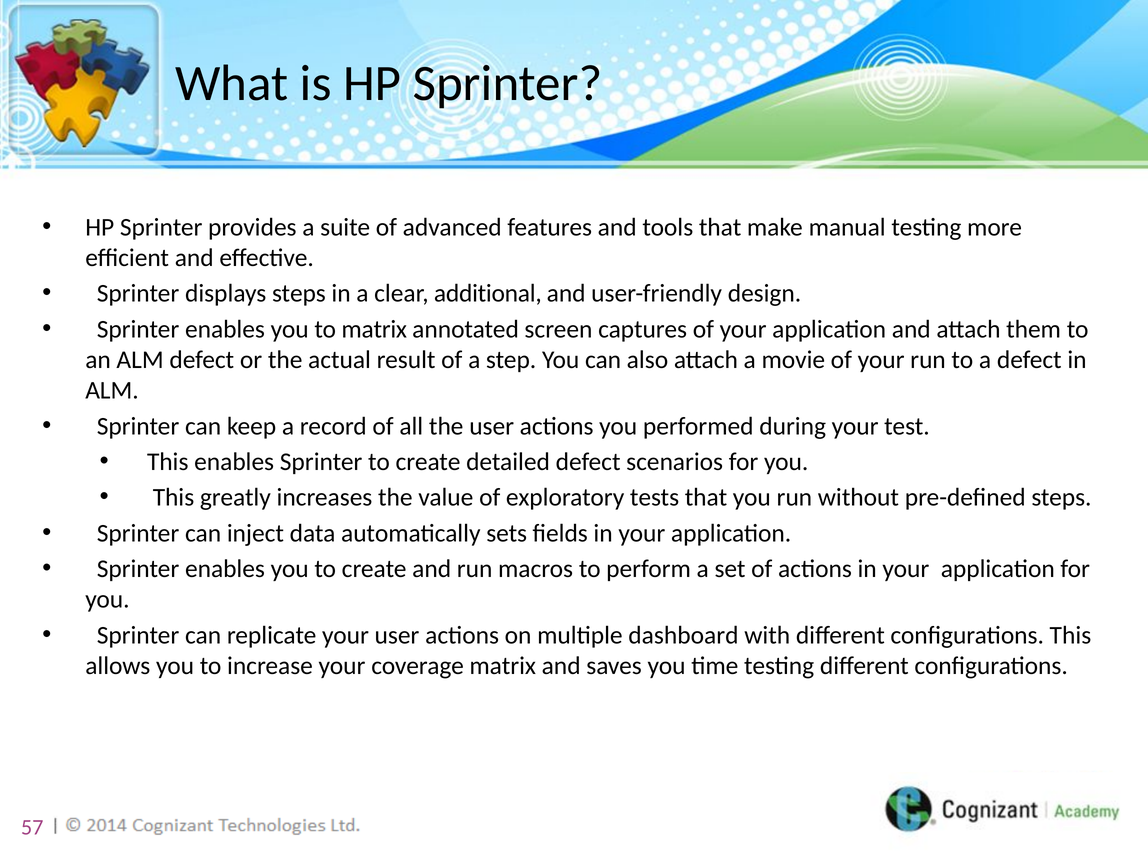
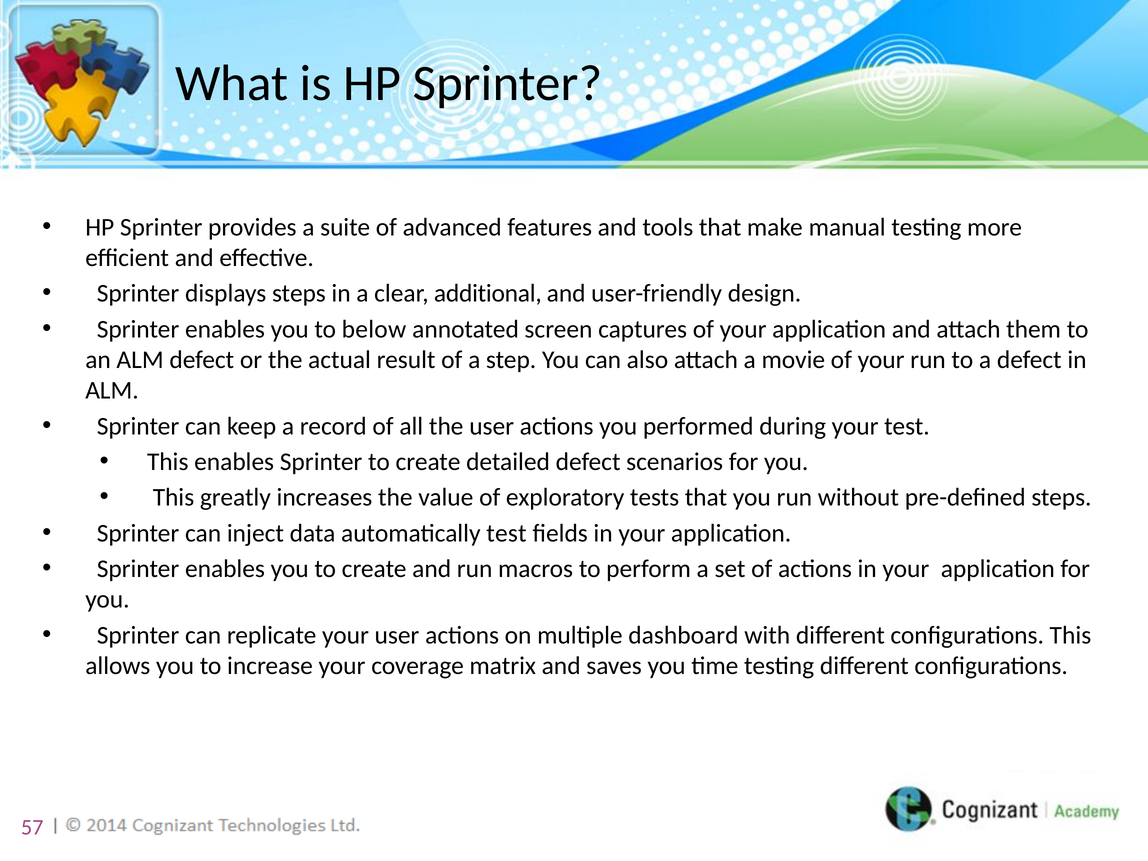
to matrix: matrix -> below (374, 329)
automatically sets: sets -> test (506, 533)
